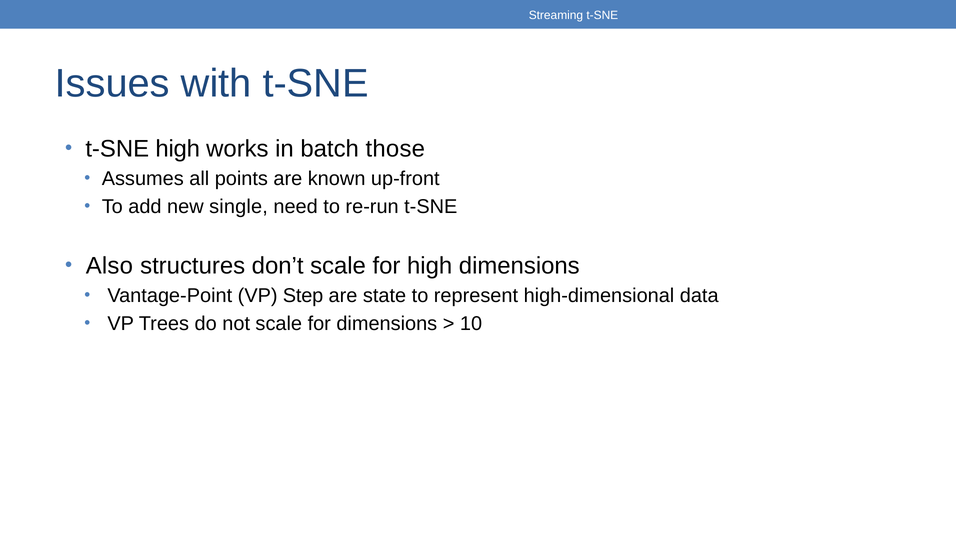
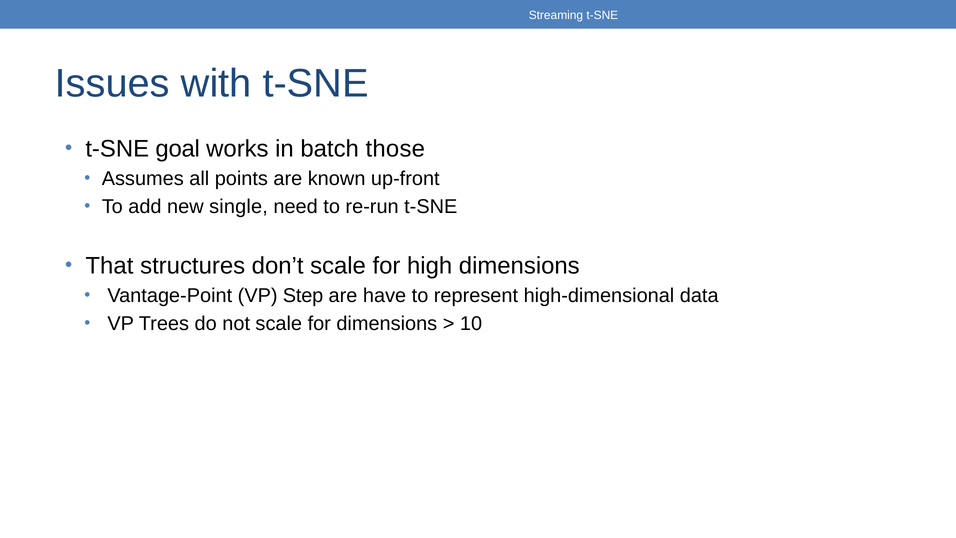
t-SNE high: high -> goal (178, 149)
Also: Also -> That (109, 266)
state: state -> have (385, 296)
